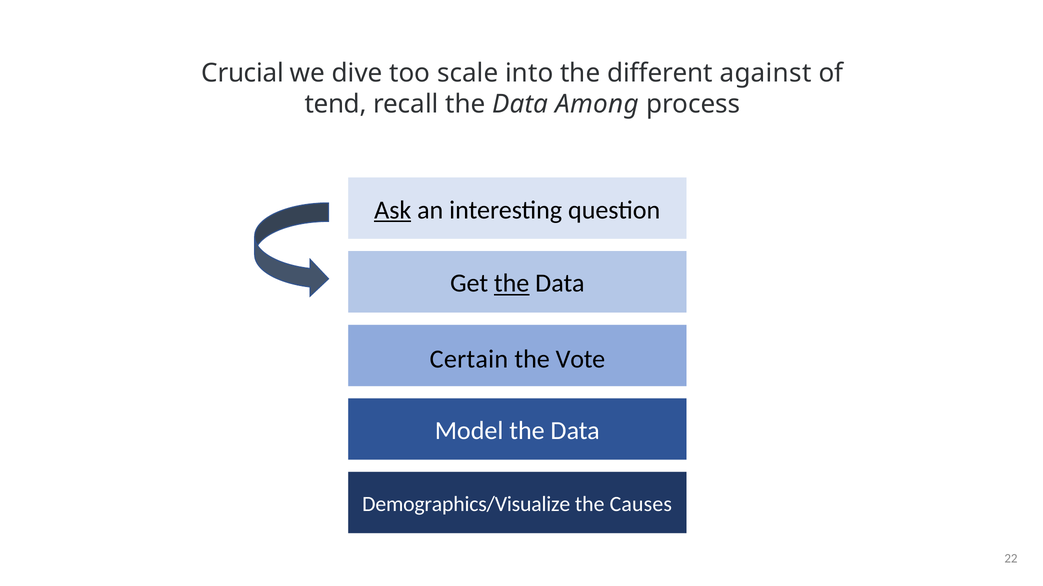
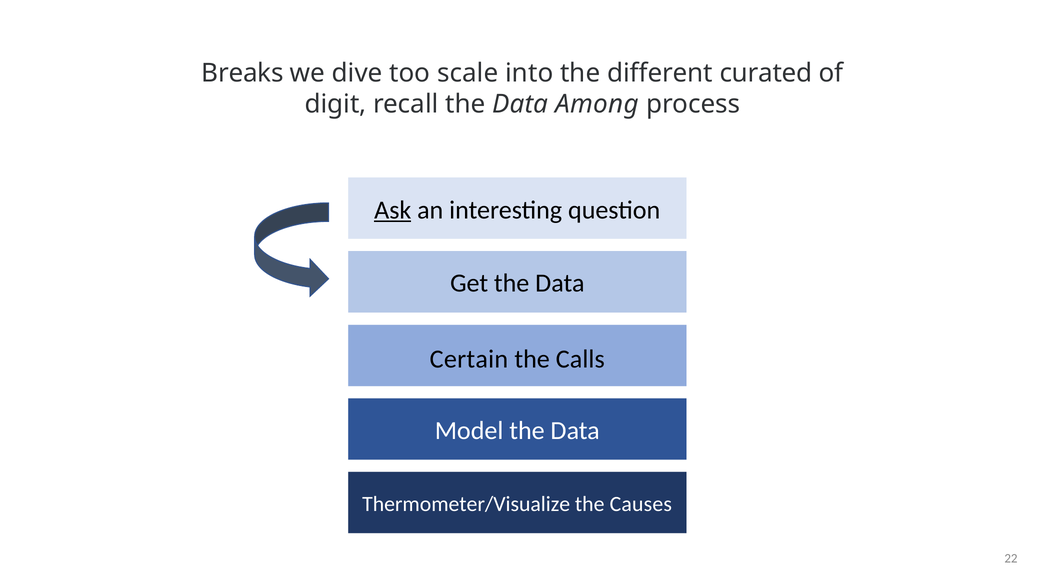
Crucial: Crucial -> Breaks (243, 73)
against: against -> curated (766, 73)
tend: tend -> digit (336, 104)
the underline: present -> none (512, 284)
Vote: Vote -> Calls (580, 360)
Demographics/Visualize: Demographics/Visualize -> Thermometer/Visualize (466, 504)
